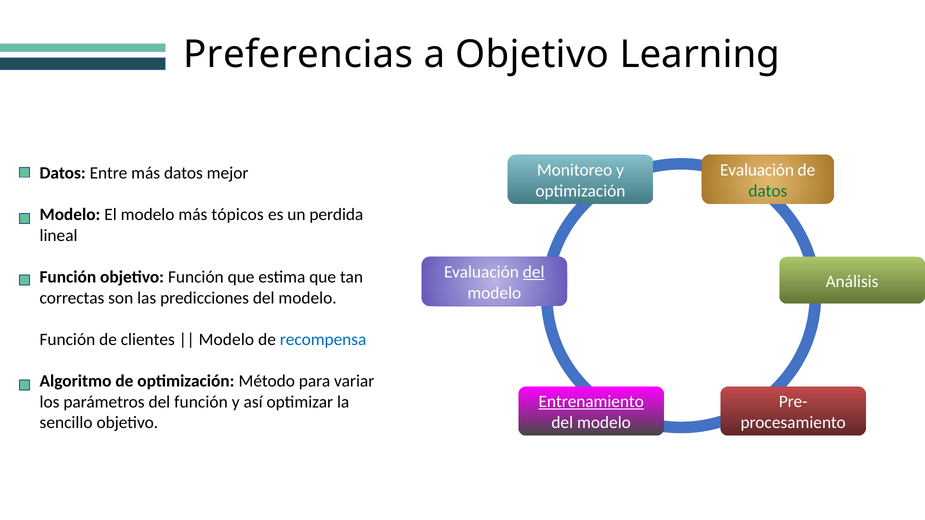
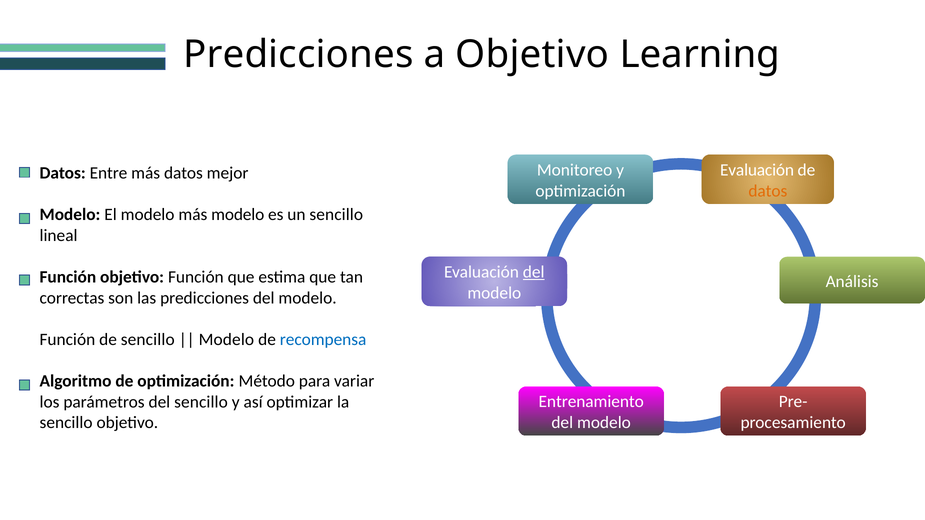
Preferencias: Preferencias -> Predicciones (298, 55)
datos colour: green -> orange (768, 191)
más tópicos: tópicos -> modelo (238, 215)
un perdida: perdida -> sencillo (336, 215)
de clientes: clientes -> sencillo (148, 340)
Entrenamiento underline: present -> none (591, 402)
del función: función -> sencillo (201, 402)
